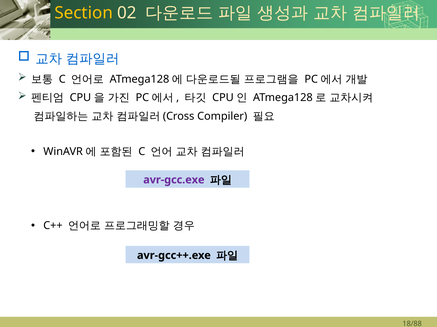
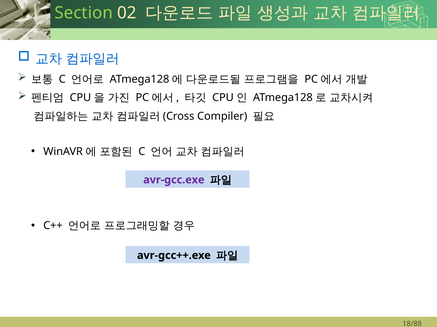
Section colour: yellow -> light green (84, 13)
